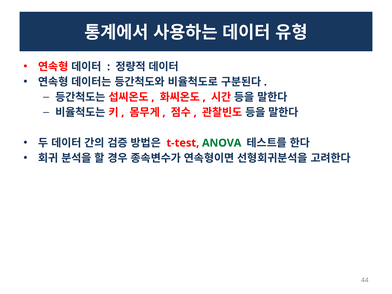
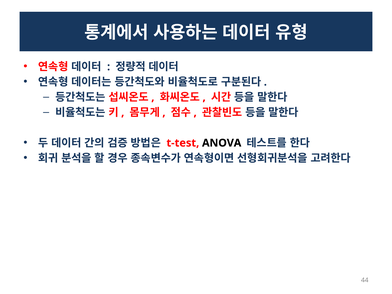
ANOVA colour: green -> black (222, 143)
